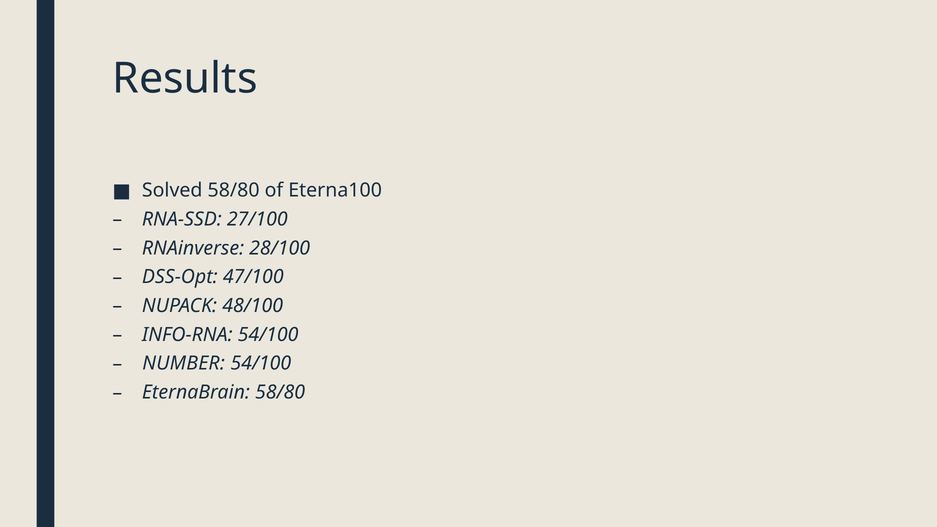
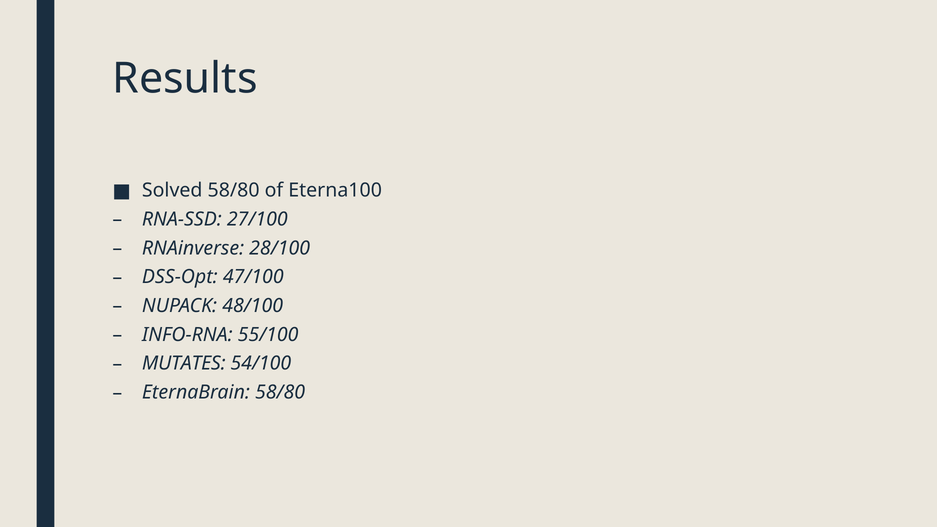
INFO-RNA 54/100: 54/100 -> 55/100 (268, 335)
NUMBER: NUMBER -> MUTATES (184, 364)
